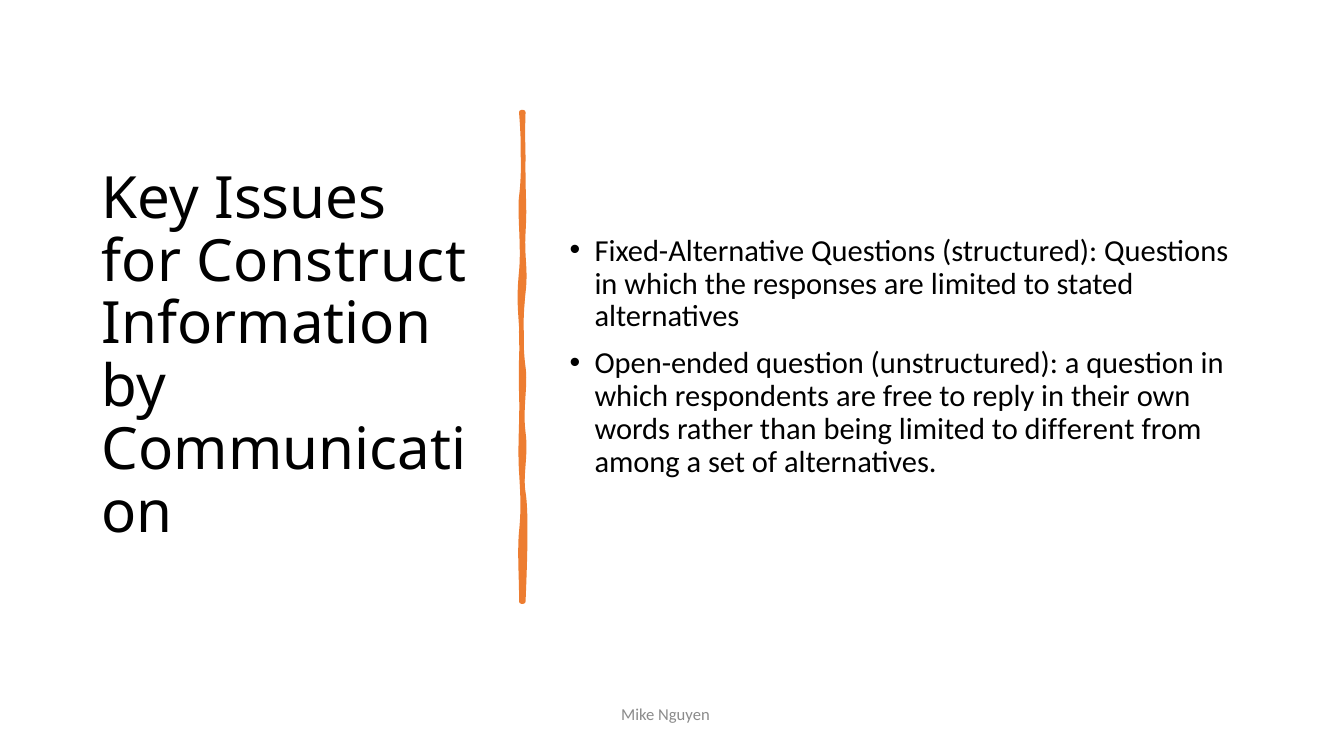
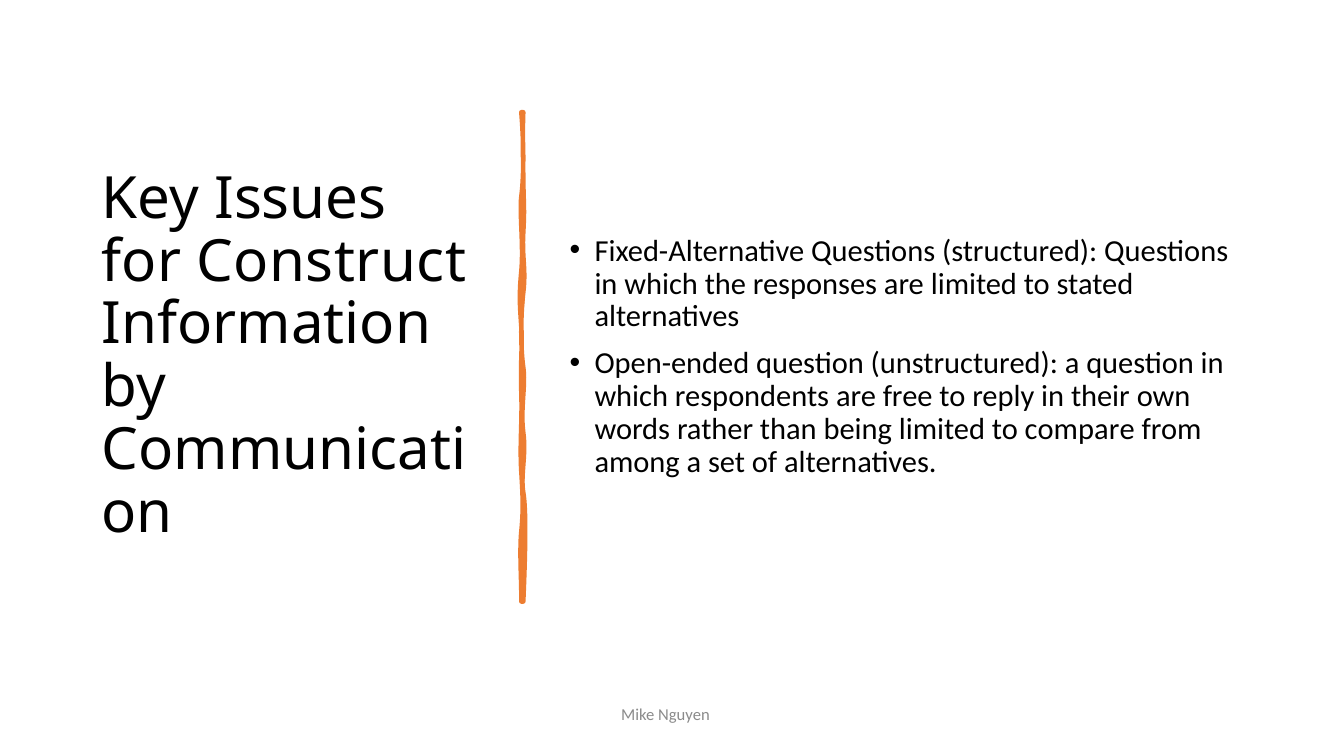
different: different -> compare (1080, 429)
